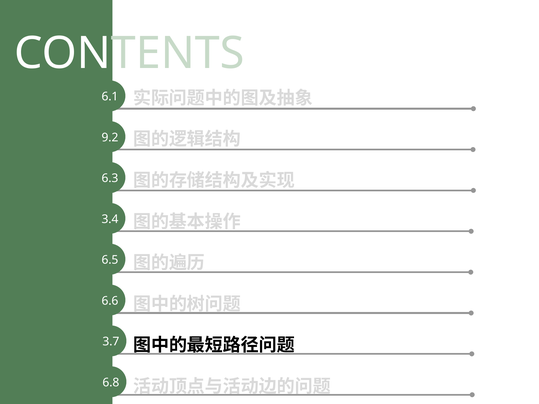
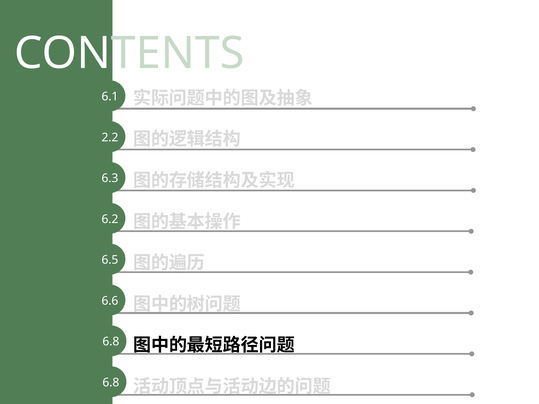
9.2: 9.2 -> 2.2 (110, 138)
3.4: 3.4 -> 6.2 (110, 219)
3.7: 3.7 -> 6.8 (111, 342)
